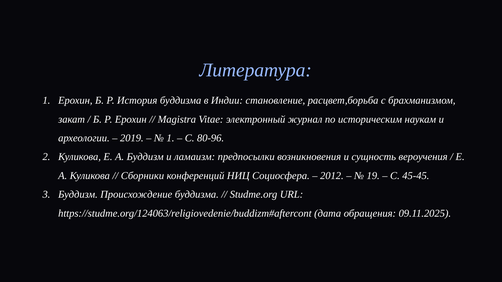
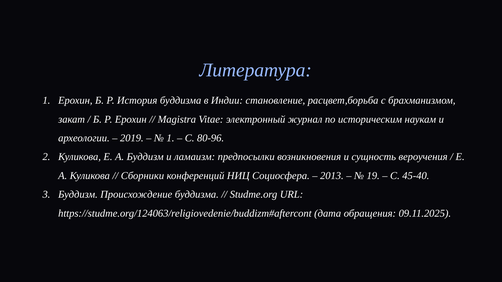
2012: 2012 -> 2013 (332, 176)
45-45: 45-45 -> 45-40 (416, 176)
